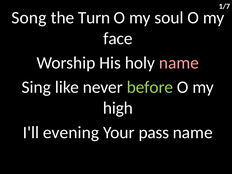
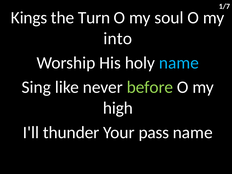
Song: Song -> Kings (29, 18)
face: face -> into (118, 38)
name colour: pink -> light blue (179, 63)
evening: evening -> thunder (71, 132)
